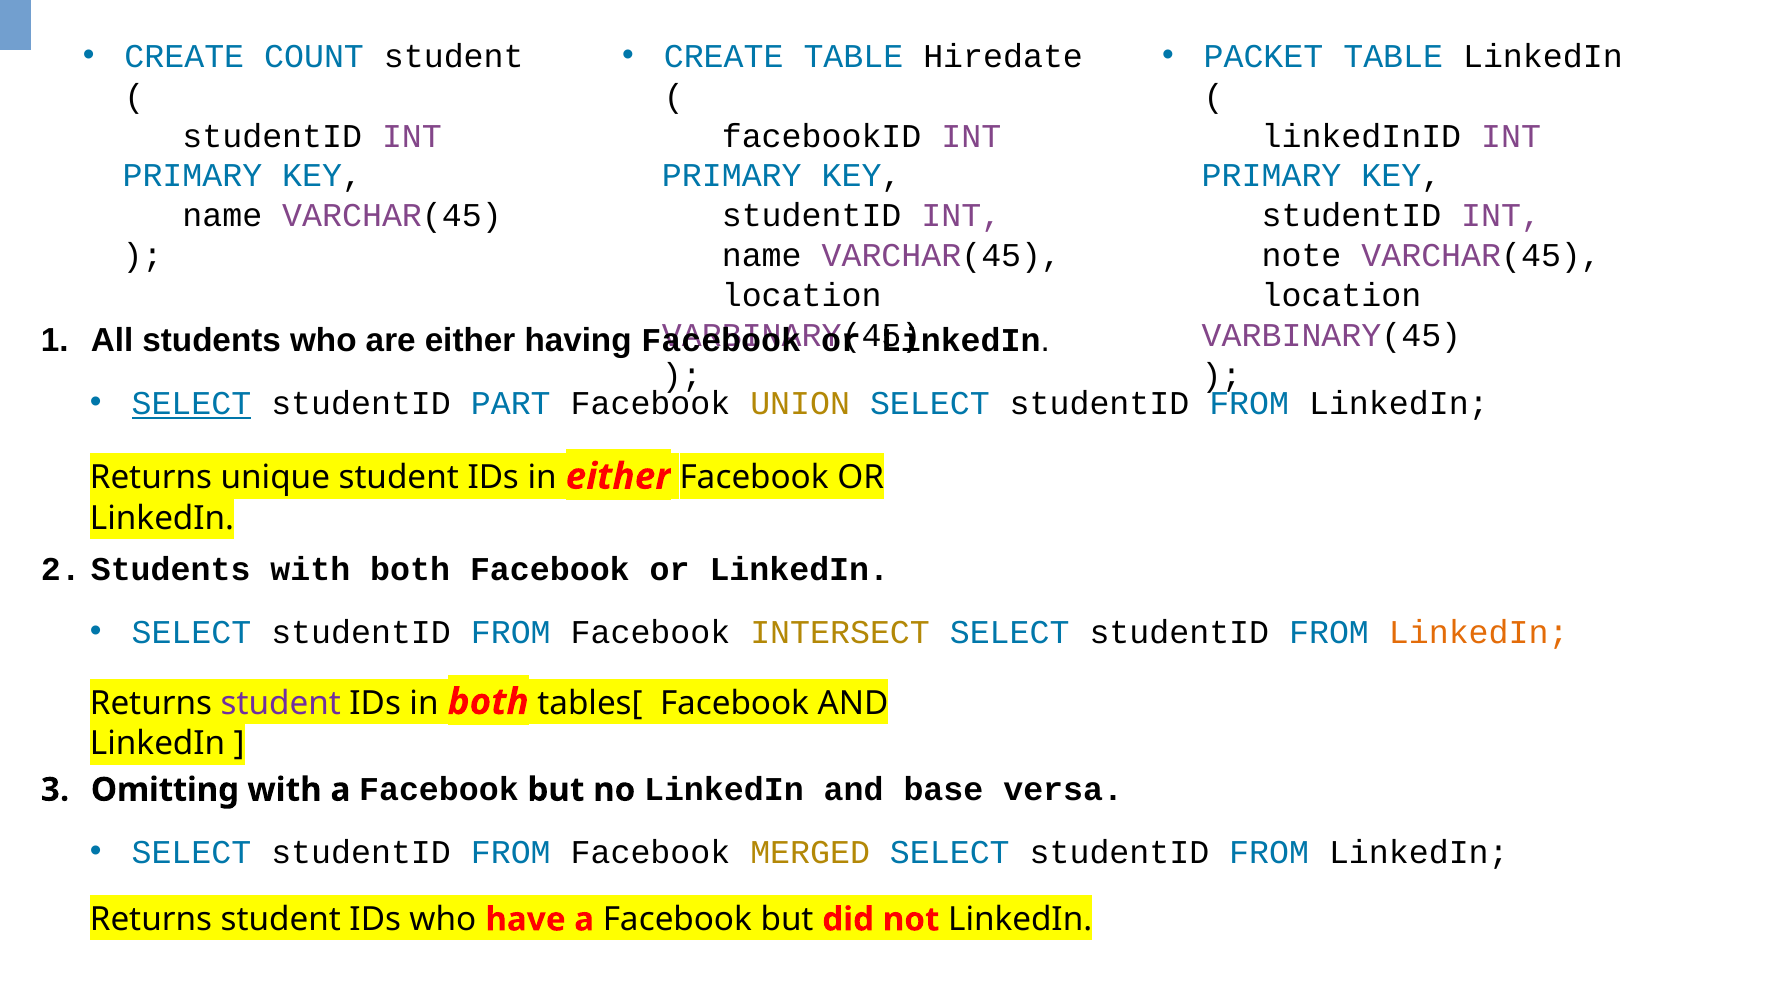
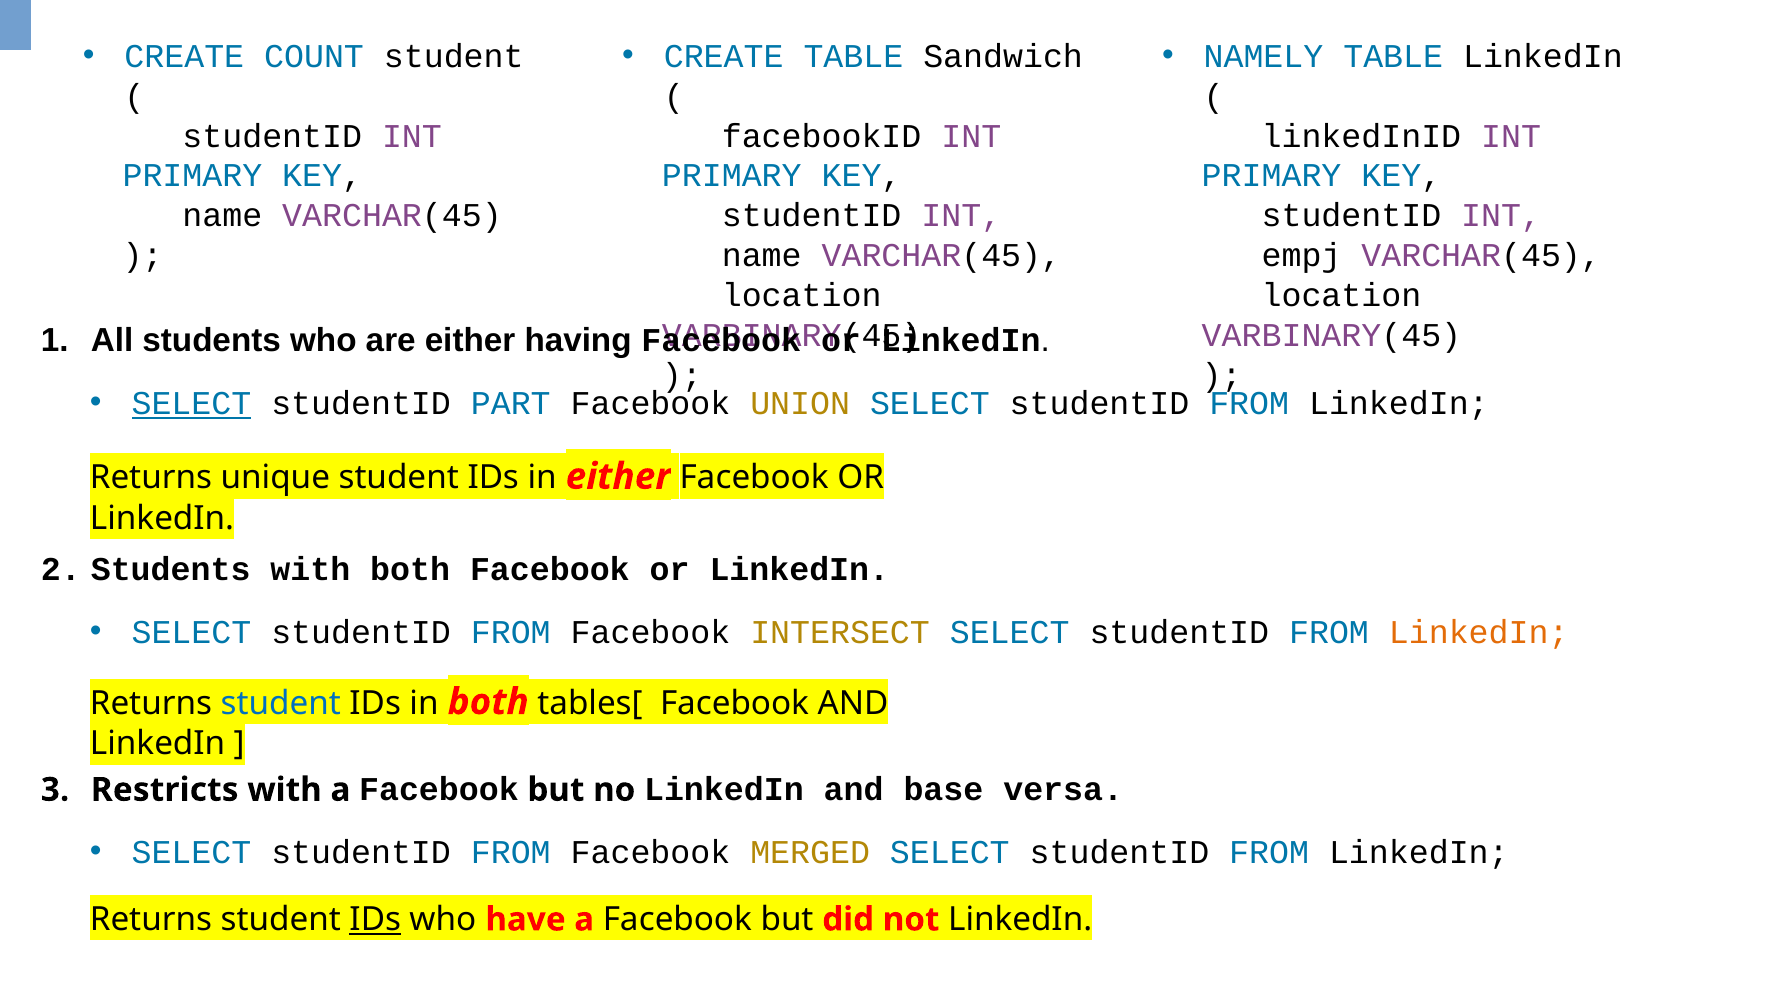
Hiredate: Hiredate -> Sandwich (1003, 56)
PACKET: PACKET -> NAMELY (1263, 56)
note: note -> empj (1302, 256)
student colour: purple -> blue (281, 703)
Omitting: Omitting -> Restricts (165, 790)
IDs underline: none -> present (375, 919)
